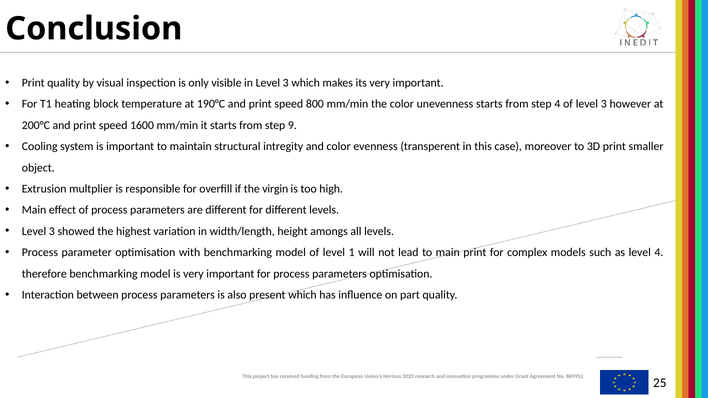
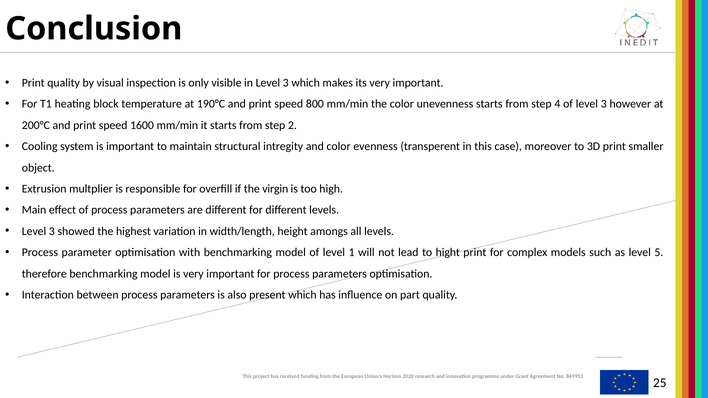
9: 9 -> 2 (292, 125)
to main: main -> hight (448, 253)
level 4: 4 -> 5 (659, 253)
